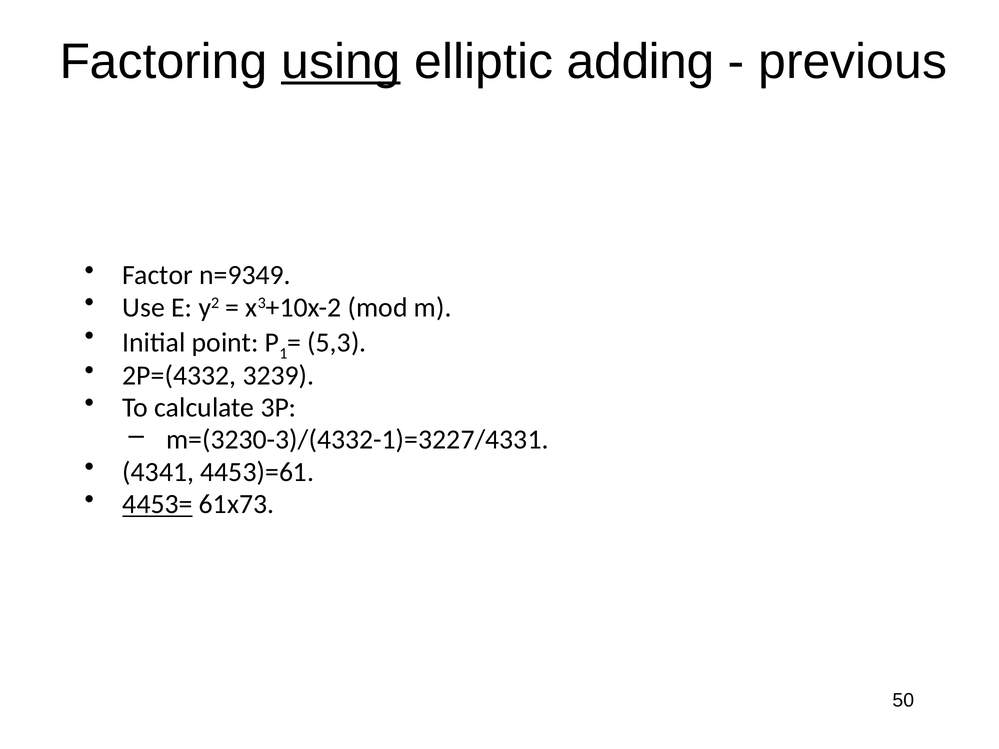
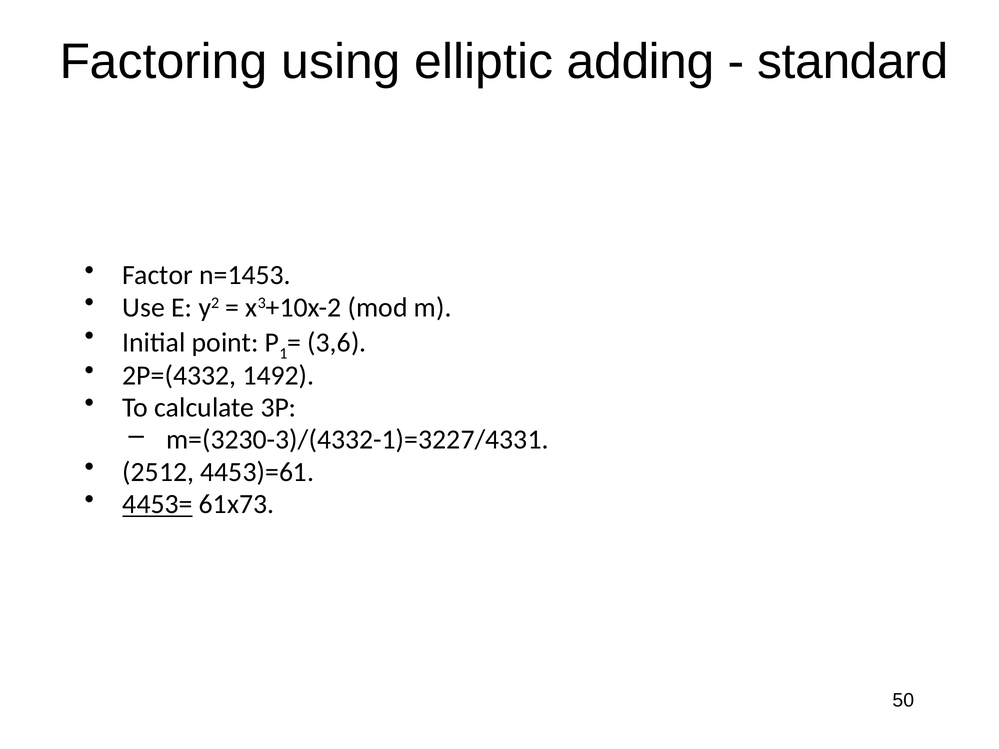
using underline: present -> none (341, 62)
previous: previous -> standard (853, 62)
n=9349: n=9349 -> n=1453 (245, 275)
5,3: 5,3 -> 3,6 (337, 343)
3239: 3239 -> 1492 (278, 376)
4341: 4341 -> 2512 (158, 472)
